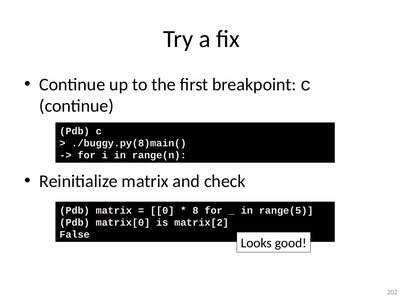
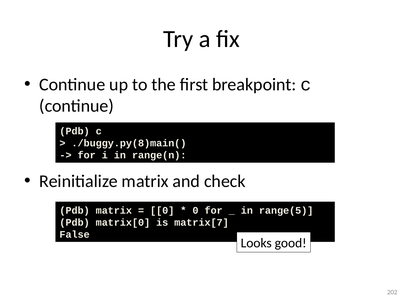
8: 8 -> 0 (195, 211)
matrix[2: matrix[2 -> matrix[7 (202, 223)
